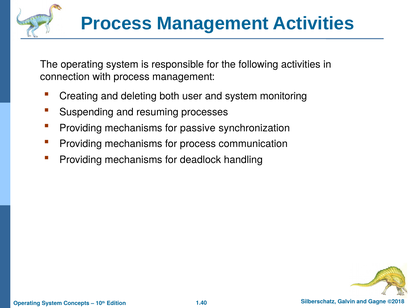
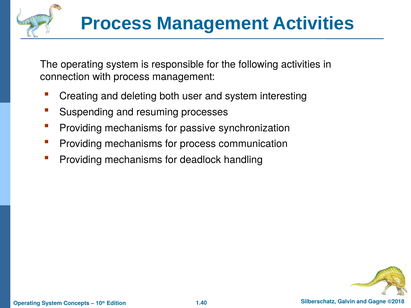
monitoring: monitoring -> interesting (283, 96)
